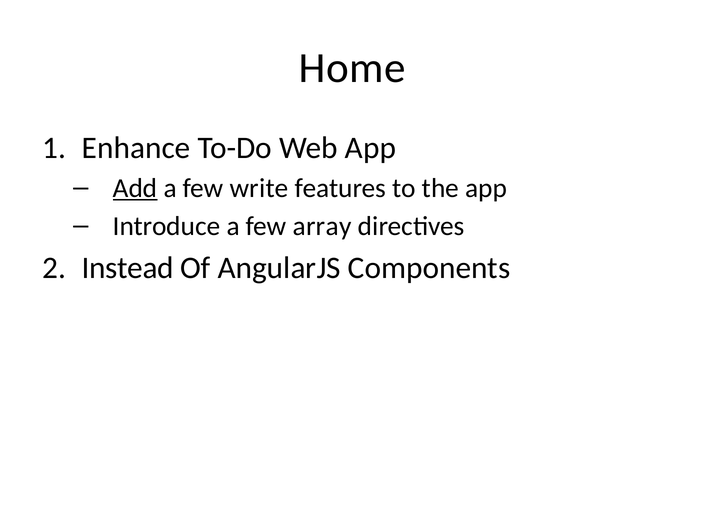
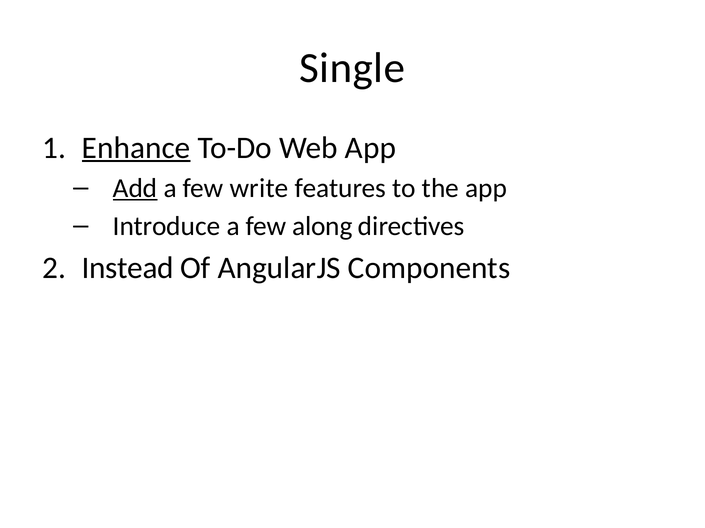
Home: Home -> Single (352, 68)
Enhance underline: none -> present (136, 148)
array: array -> along (322, 227)
